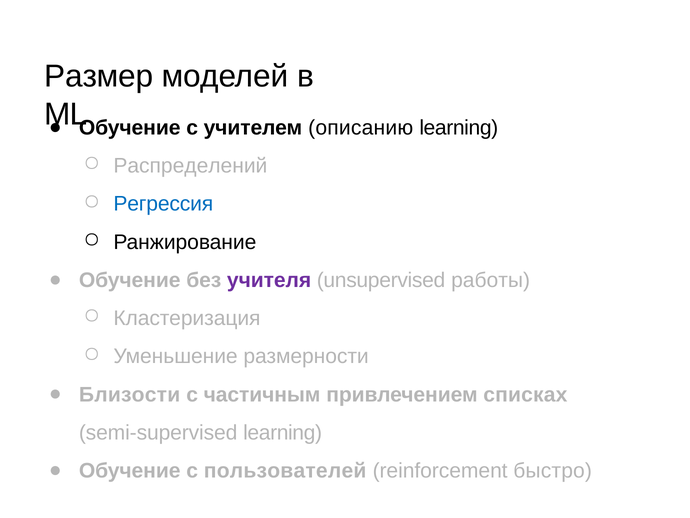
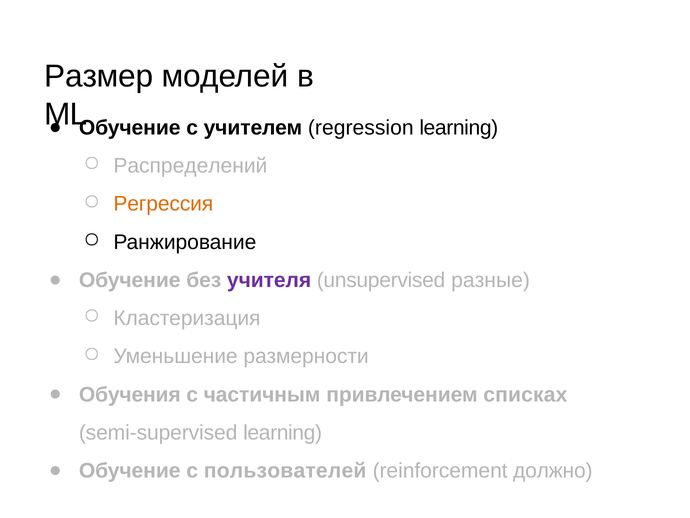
описанию: описанию -> regression (361, 128)
Регрессия colour: blue -> orange (163, 204)
работы: работы -> разные (491, 280)
Близости: Близости -> Обучения (130, 394)
быстро: быстро -> должно (553, 470)
